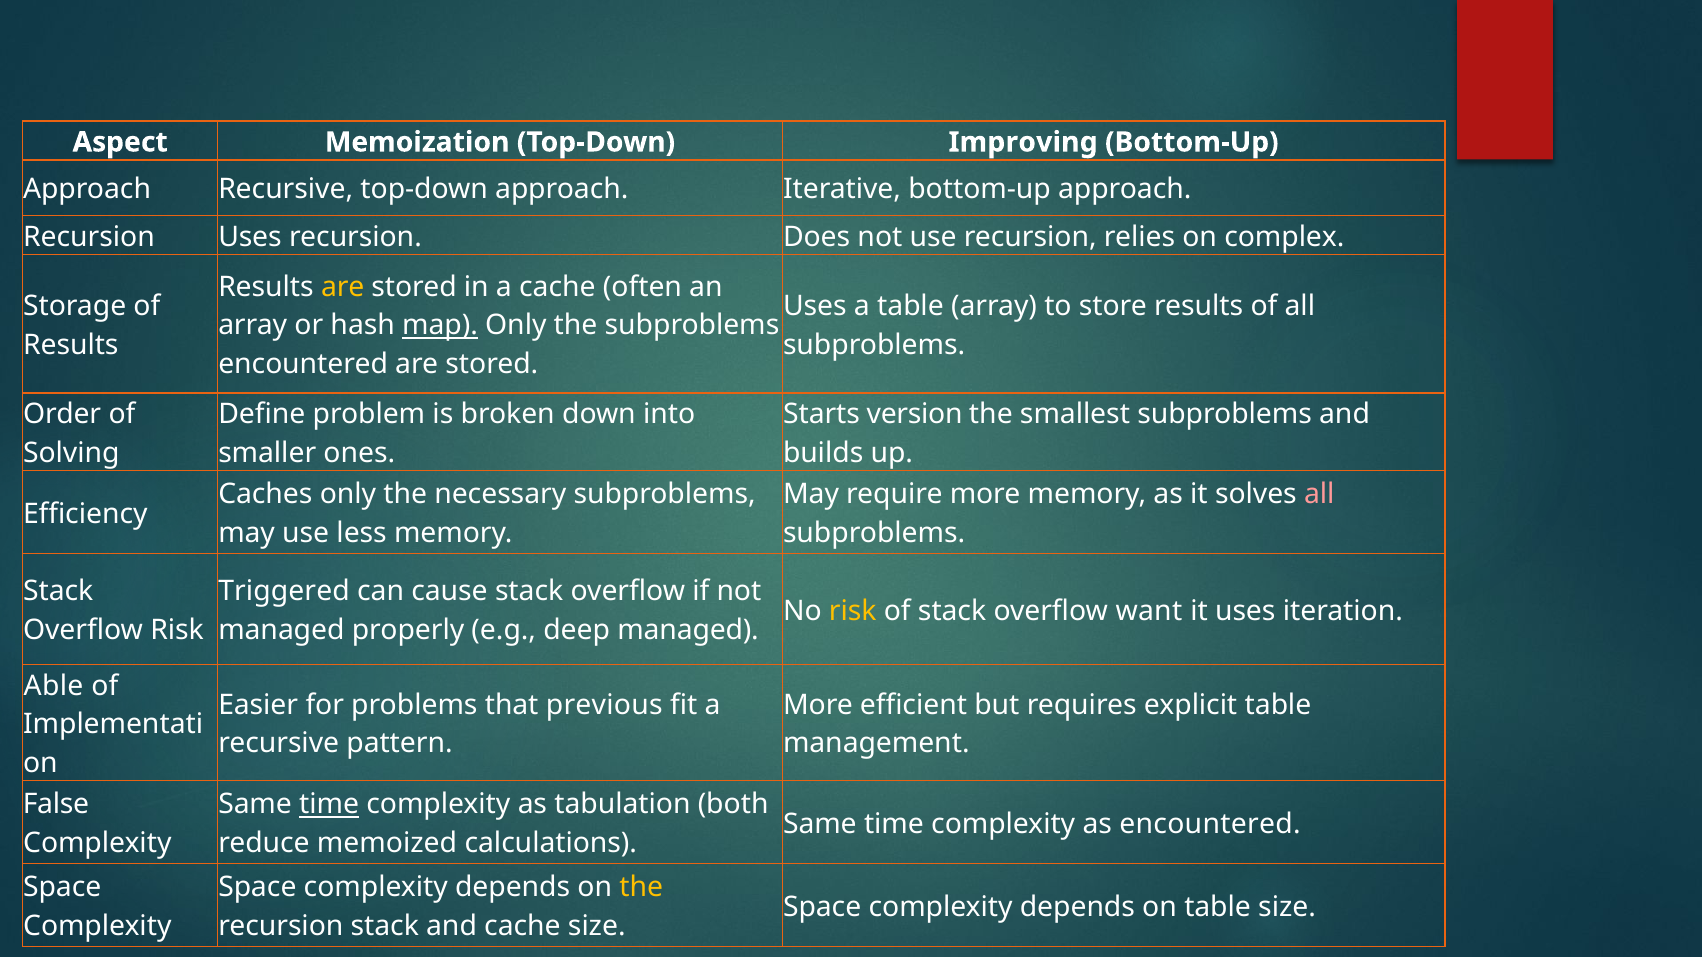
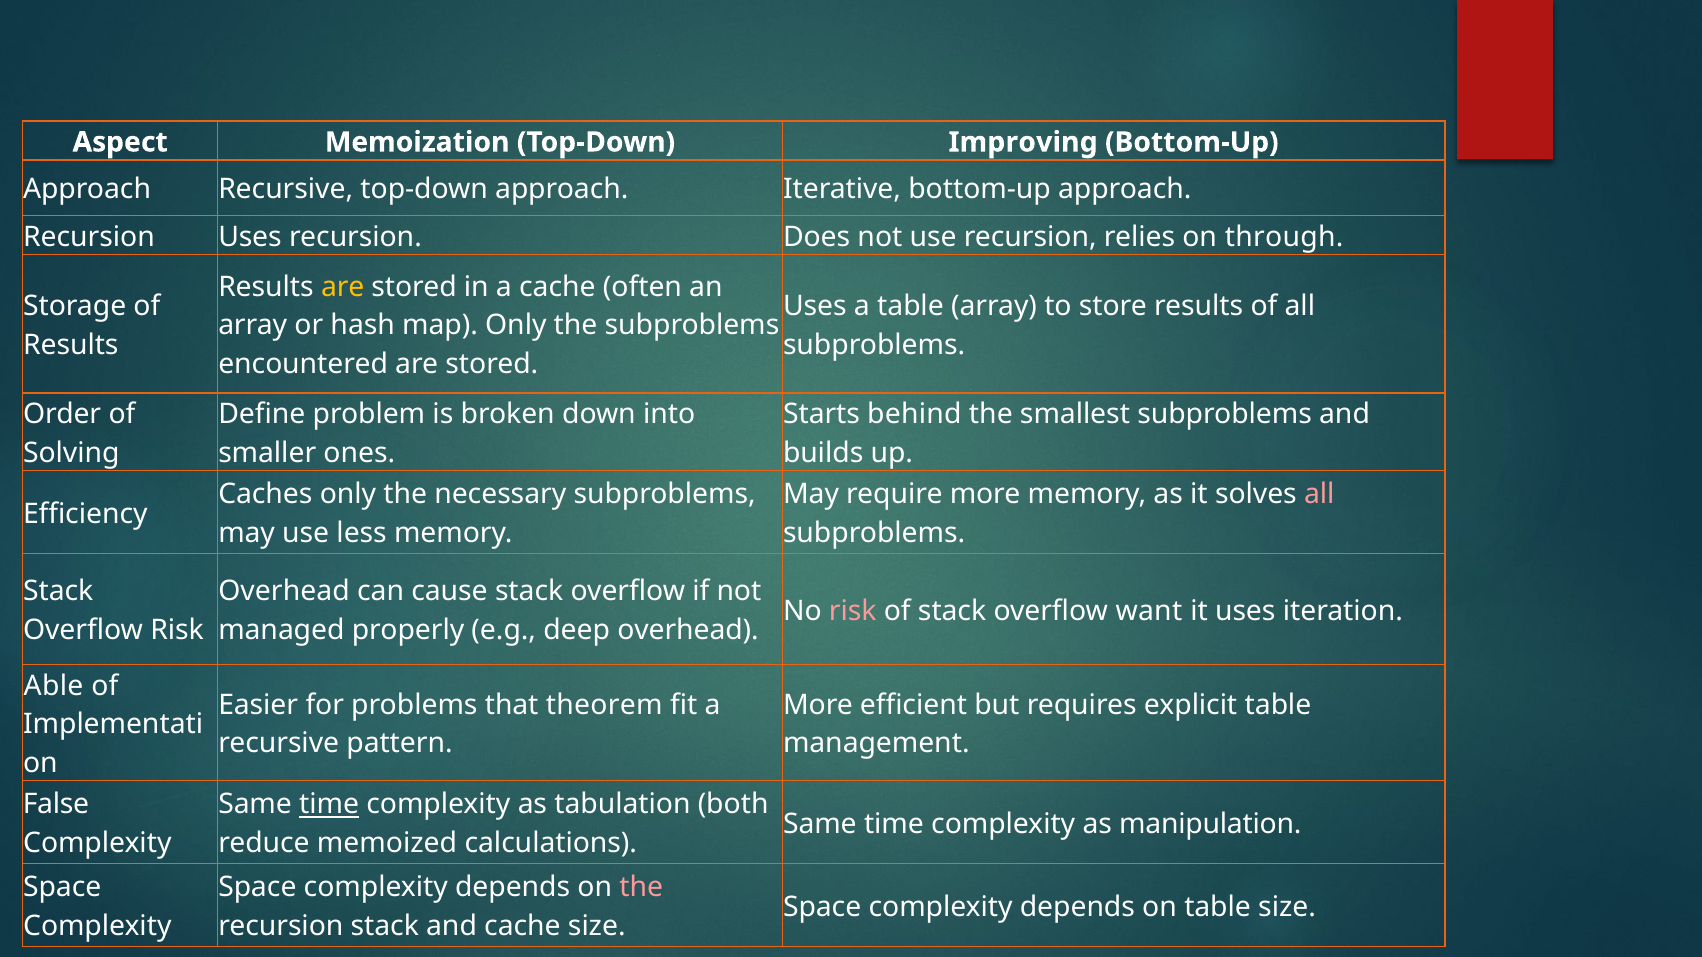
complex: complex -> through (1284, 237)
map underline: present -> none (440, 326)
version: version -> behind (914, 414)
Triggered: Triggered -> Overhead (284, 592)
risk colour: yellow -> pink (853, 611)
deep managed: managed -> overhead (688, 630)
previous: previous -> theorem (604, 705)
as encountered: encountered -> manipulation (1210, 824)
the colour: yellow -> pink (641, 888)
